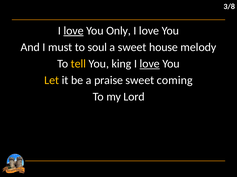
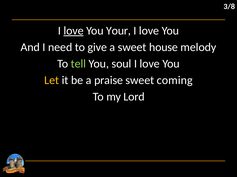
Only: Only -> Your (119, 31)
must: must -> need (60, 47)
soul: soul -> give (97, 47)
tell colour: yellow -> light green (78, 64)
king: king -> soul (121, 64)
love underline: present -> none (150, 64)
